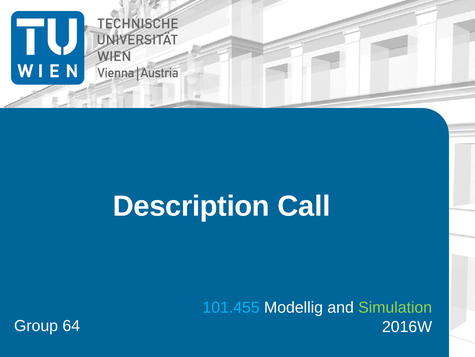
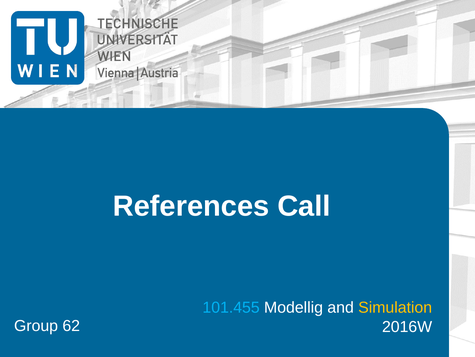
Description: Description -> References (191, 206)
Simulation colour: light green -> yellow (395, 307)
64: 64 -> 62 (71, 325)
